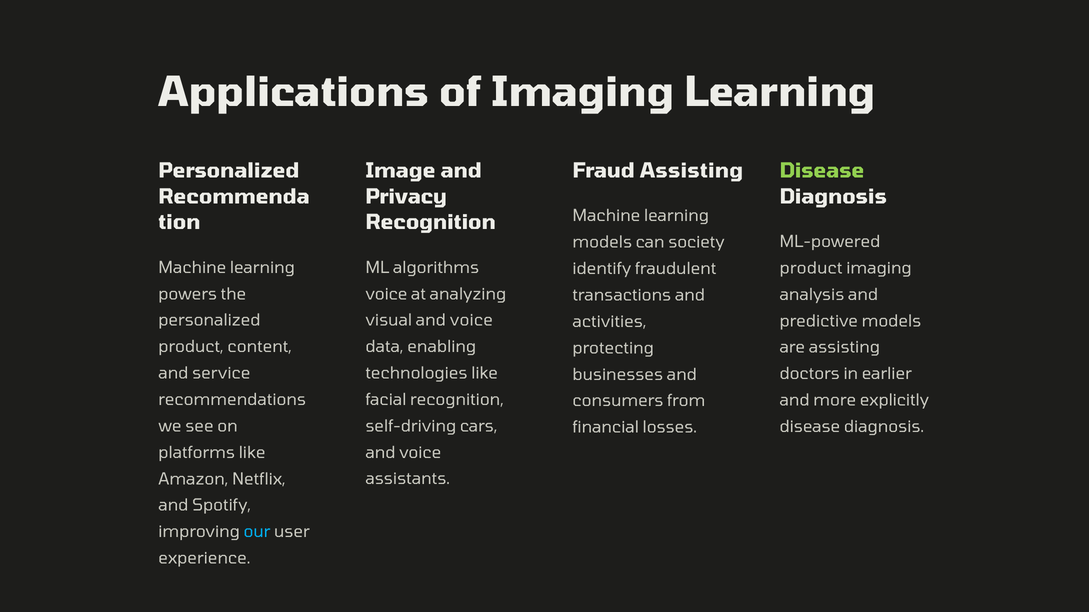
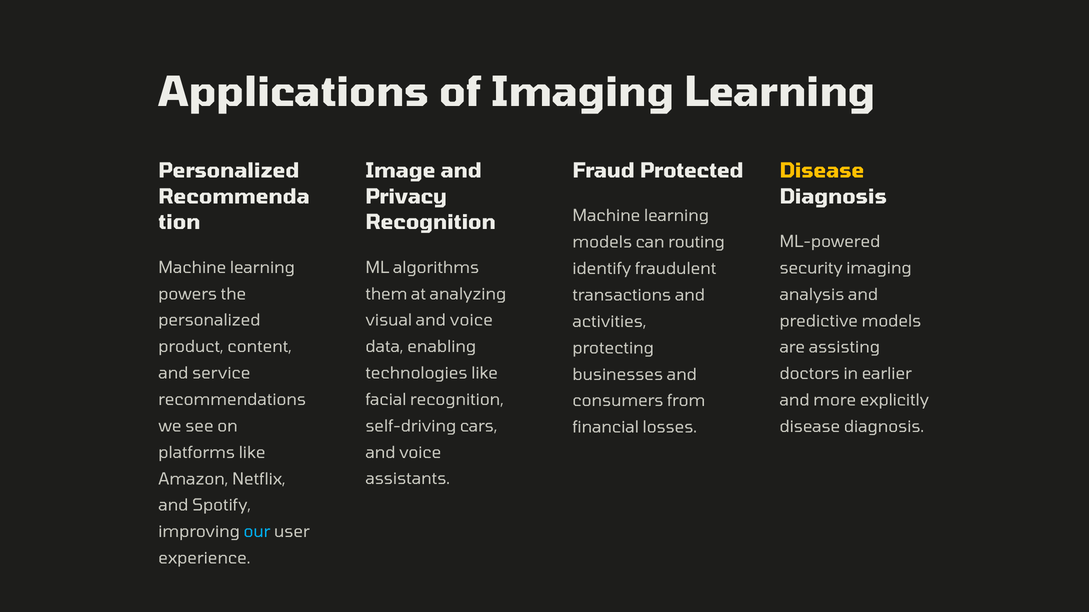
Fraud Assisting: Assisting -> Protected (692, 171)
Disease colour: light green -> yellow (822, 171)
society: society -> routing (696, 243)
product: product -> security (811, 269)
voice: voice -> them (386, 294)
